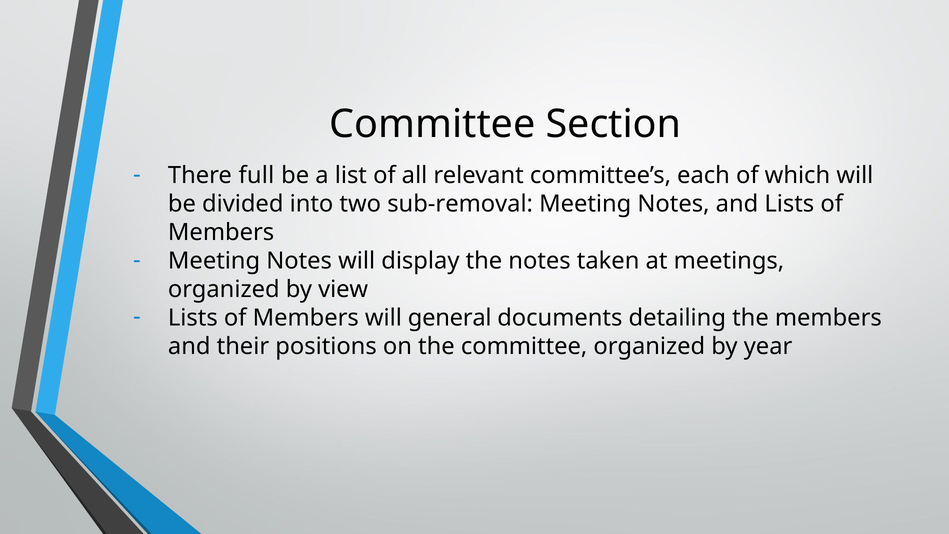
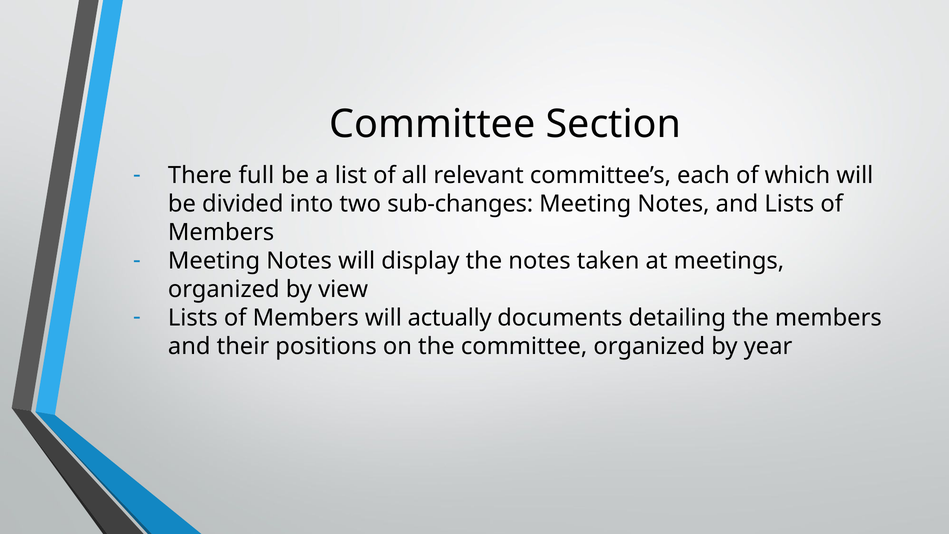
sub-removal: sub-removal -> sub-changes (460, 204)
general: general -> actually (450, 318)
